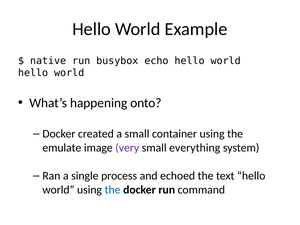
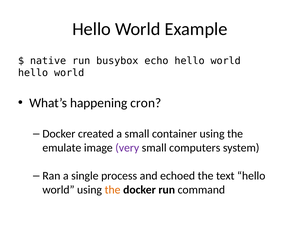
onto: onto -> cron (146, 103)
everything: everything -> computers (195, 148)
the colour: blue -> orange (113, 190)
